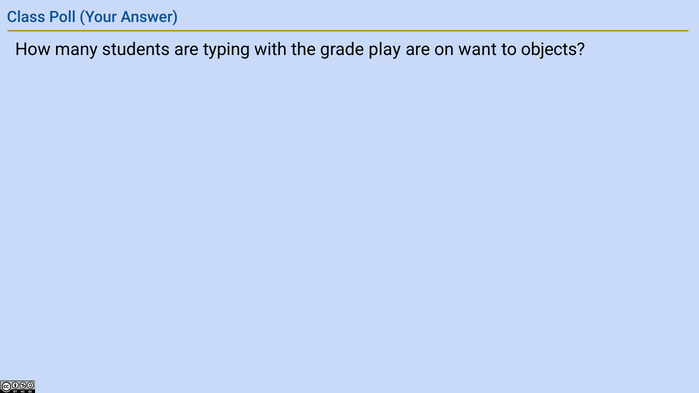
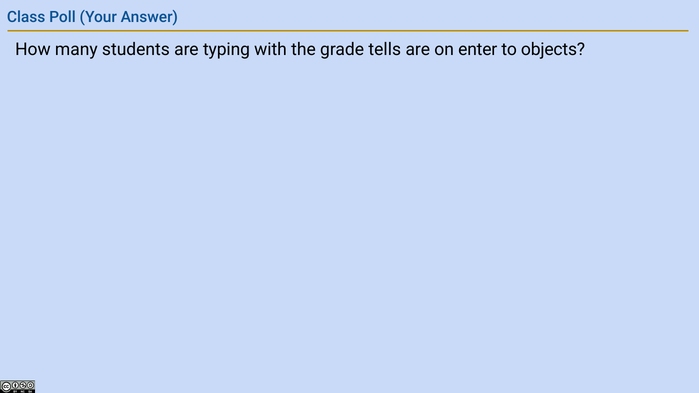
play: play -> tells (385, 49)
want: want -> enter (478, 49)
